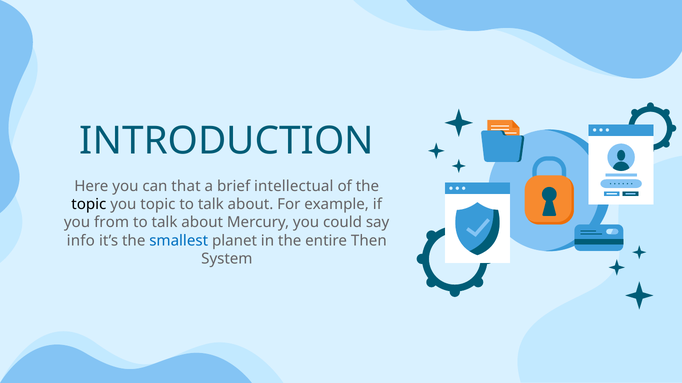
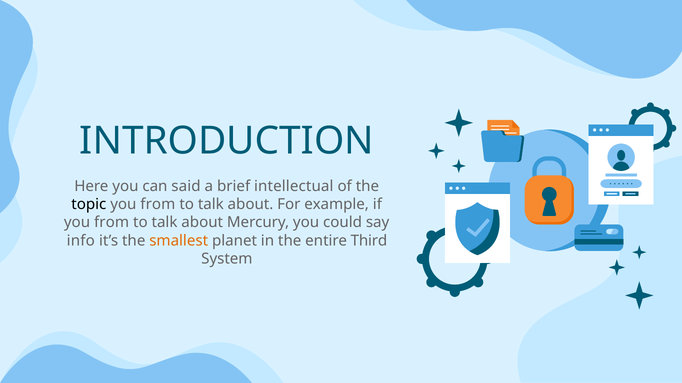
that: that -> said (186, 186)
topic: topic -> from (158, 205)
smallest colour: blue -> orange (179, 241)
Then: Then -> Third (369, 241)
